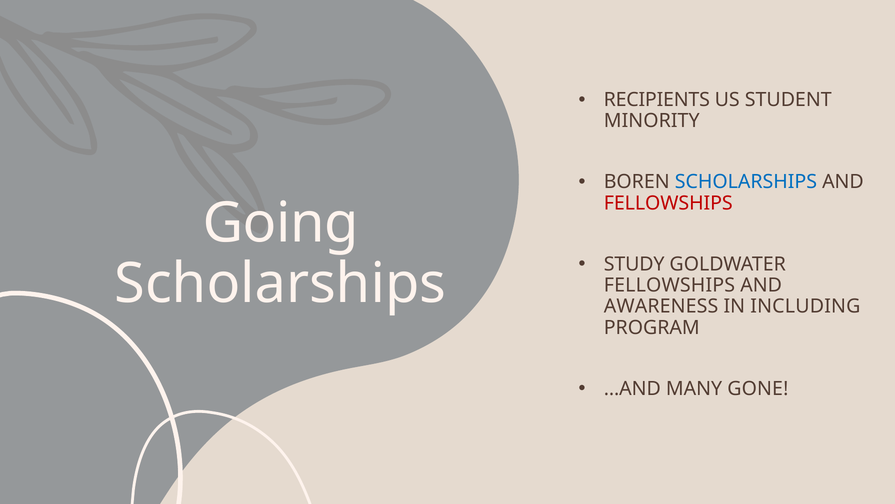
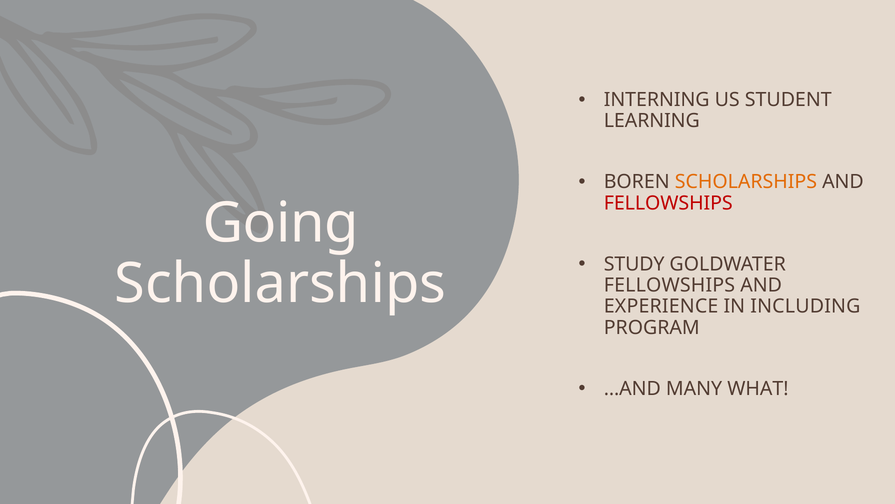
RECIPIENTS: RECIPIENTS -> INTERNING (657, 100)
MINORITY: MINORITY -> LEARNING (652, 121)
SCHOLARSHIPS colour: blue -> orange (746, 182)
AWARENESS: AWARENESS -> EXPERIENCE (661, 306)
GONE: GONE -> WHAT (758, 388)
